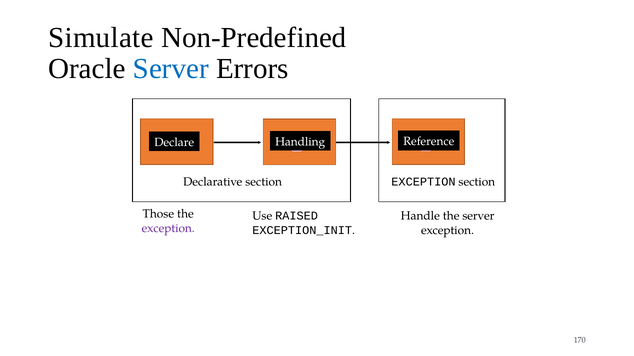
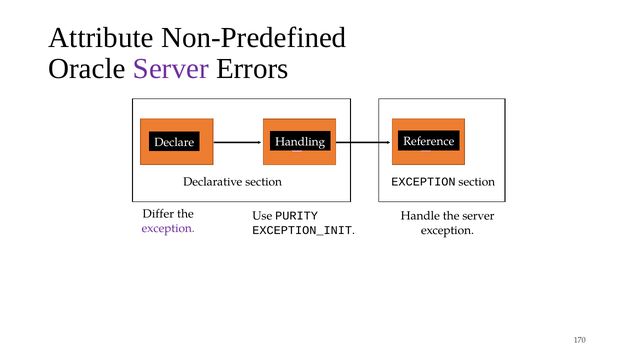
Simulate: Simulate -> Attribute (101, 38)
Server colour: blue -> purple (171, 69)
Those: Those -> Differ (158, 214)
RAISED: RAISED -> PURITY (297, 216)
